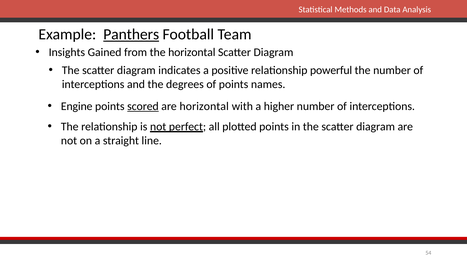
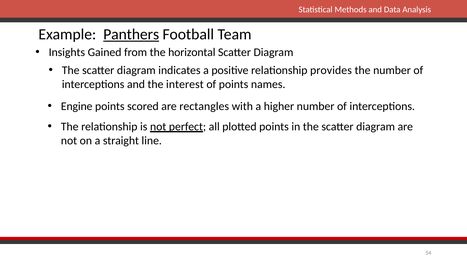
powerful: powerful -> provides (331, 70)
degrees: degrees -> interest (185, 84)
scored underline: present -> none (143, 106)
are horizontal: horizontal -> rectangles (204, 106)
